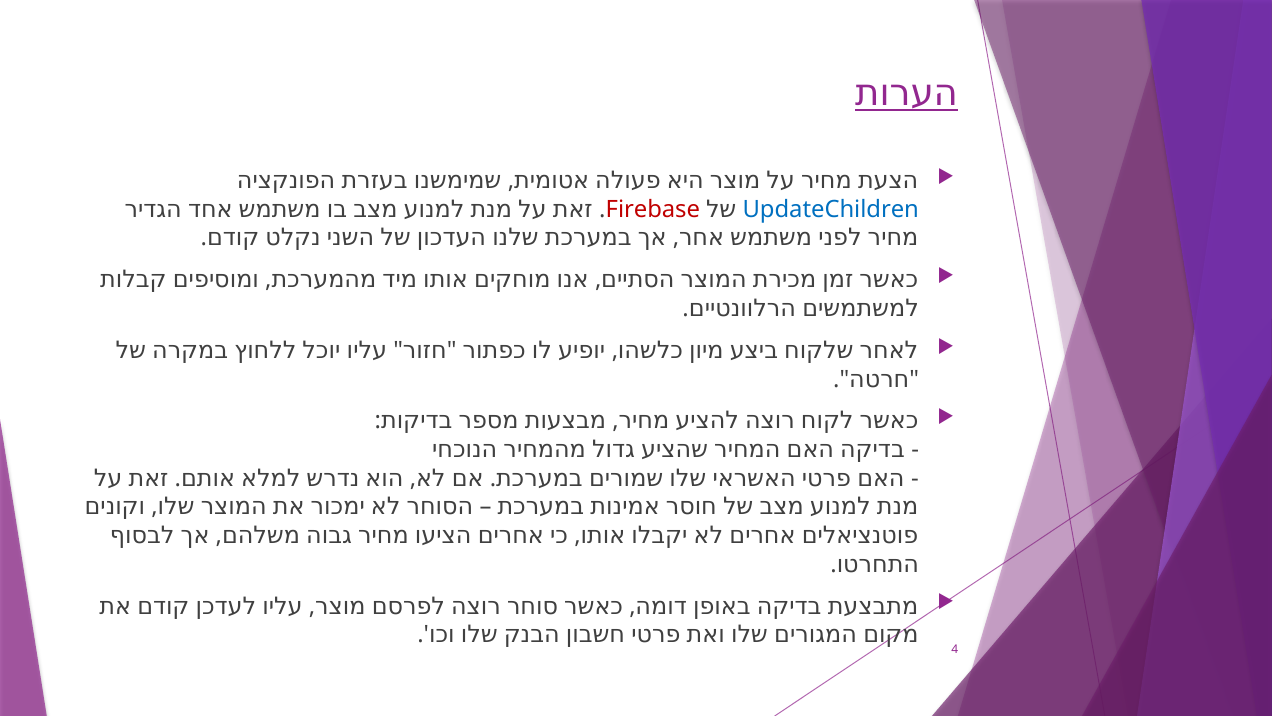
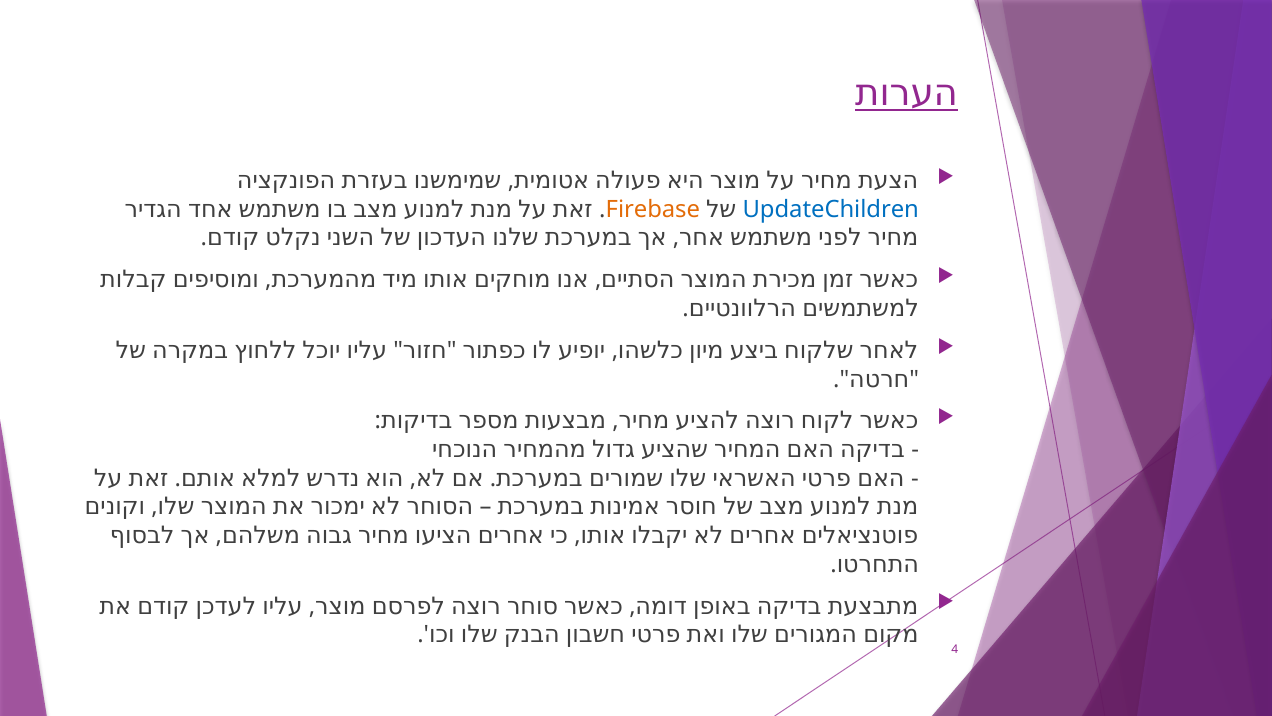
Firebase colour: red -> orange (653, 209)
